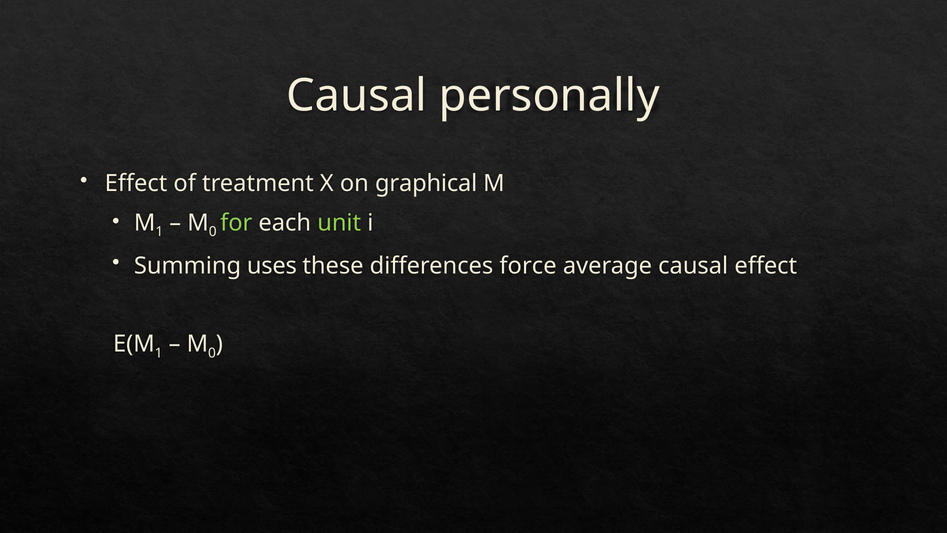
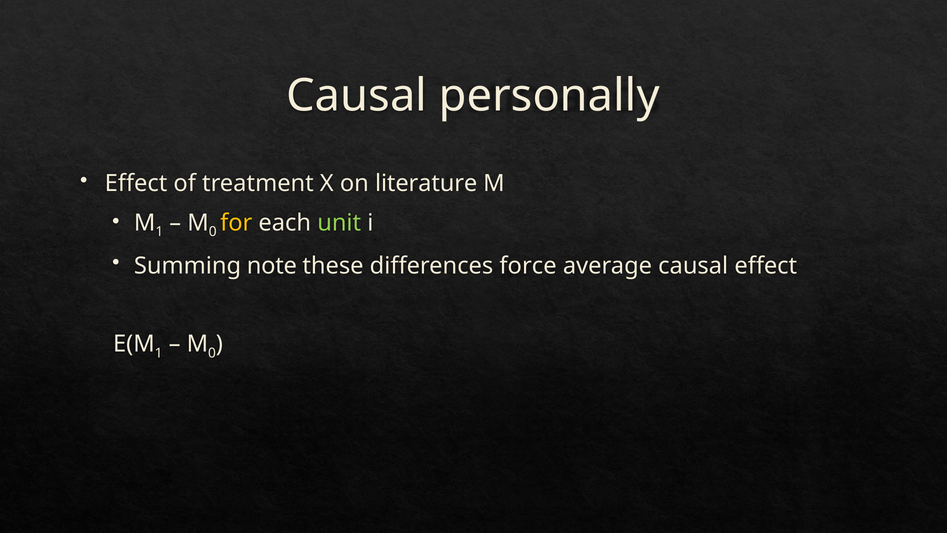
graphical: graphical -> literature (426, 184)
for colour: light green -> yellow (236, 223)
uses: uses -> note (272, 266)
